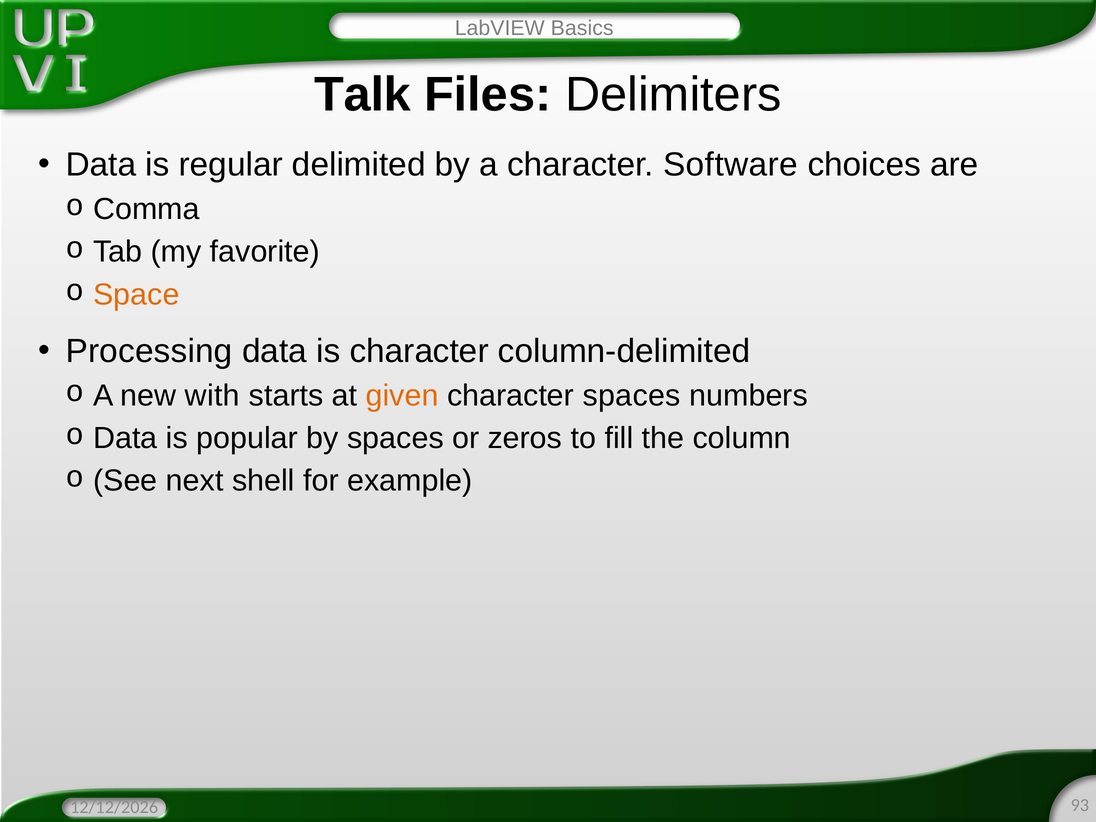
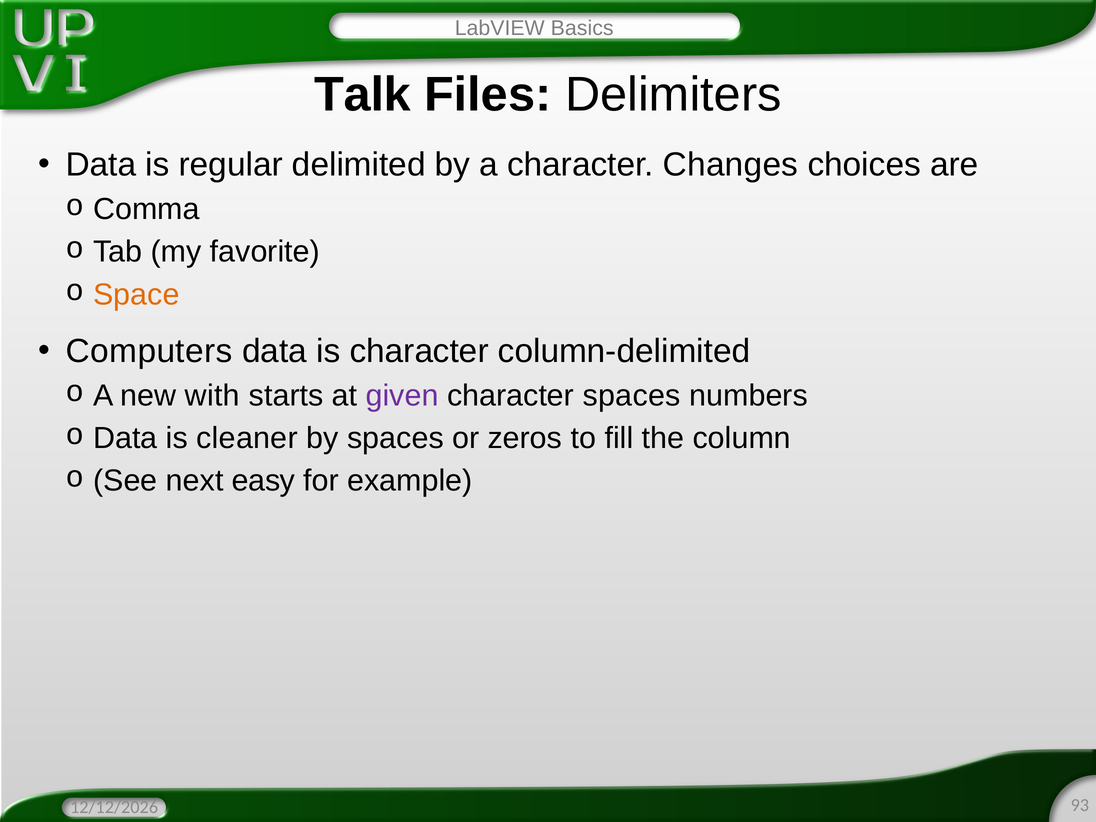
Software: Software -> Changes (731, 165)
Processing: Processing -> Computers (149, 351)
given colour: orange -> purple (402, 396)
popular: popular -> cleaner (247, 438)
shell: shell -> easy (263, 481)
